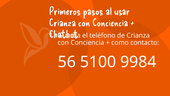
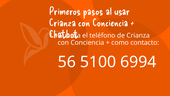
9984: 9984 -> 6994 (138, 62)
